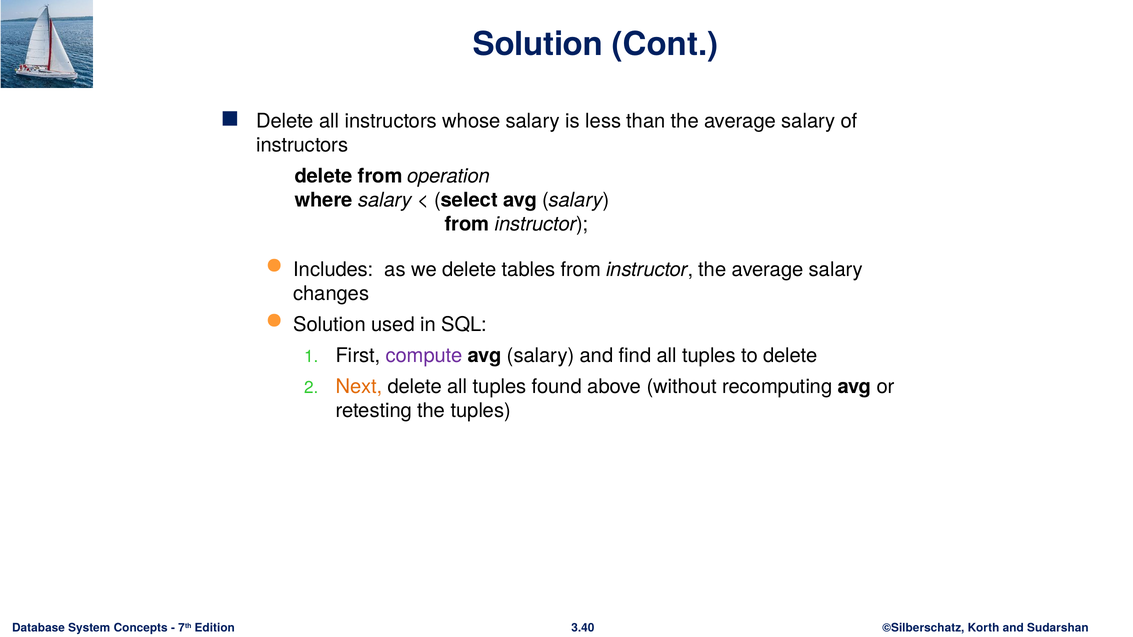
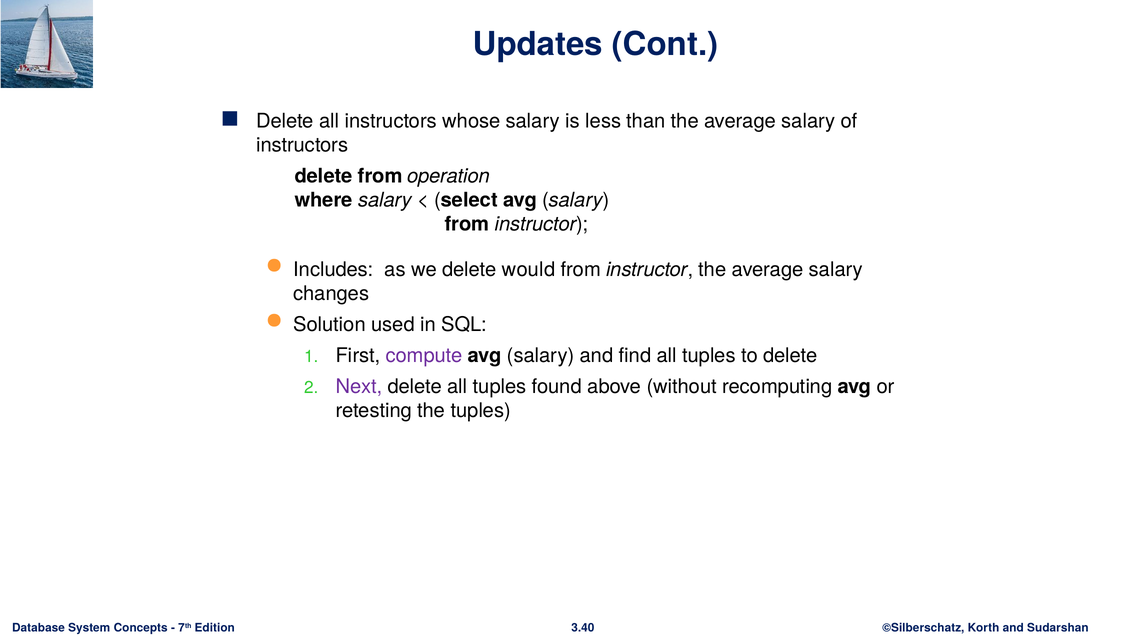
Solution: Solution -> Updates (538, 44)
tables: tables -> would (529, 270)
Next colour: orange -> purple (359, 387)
